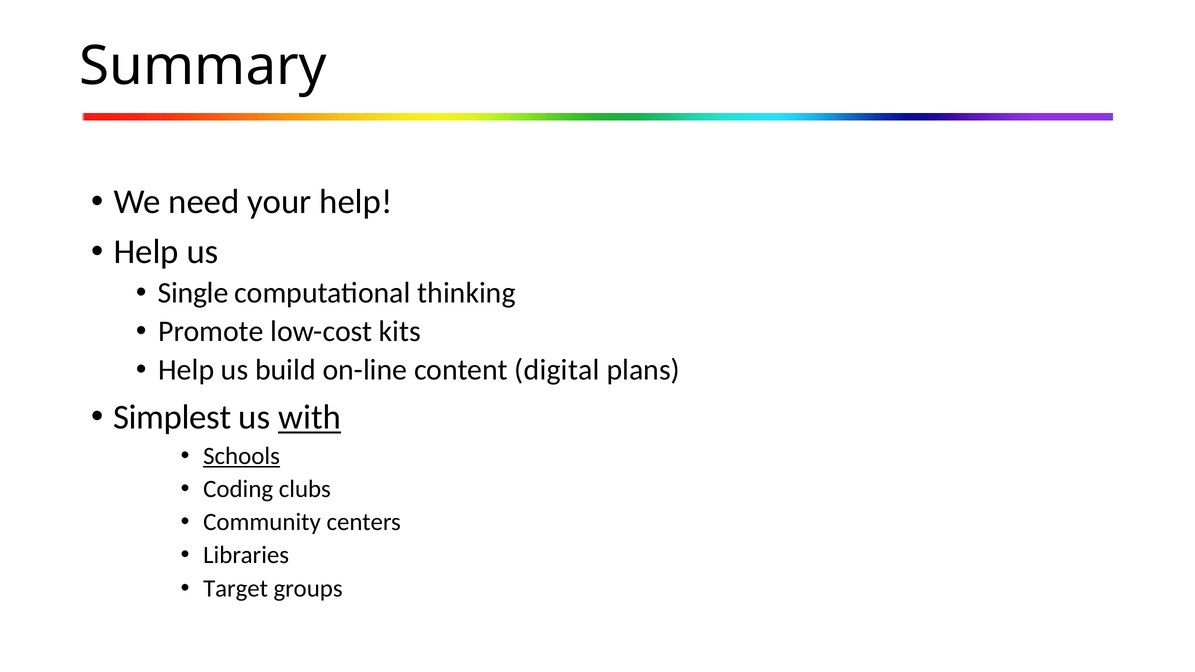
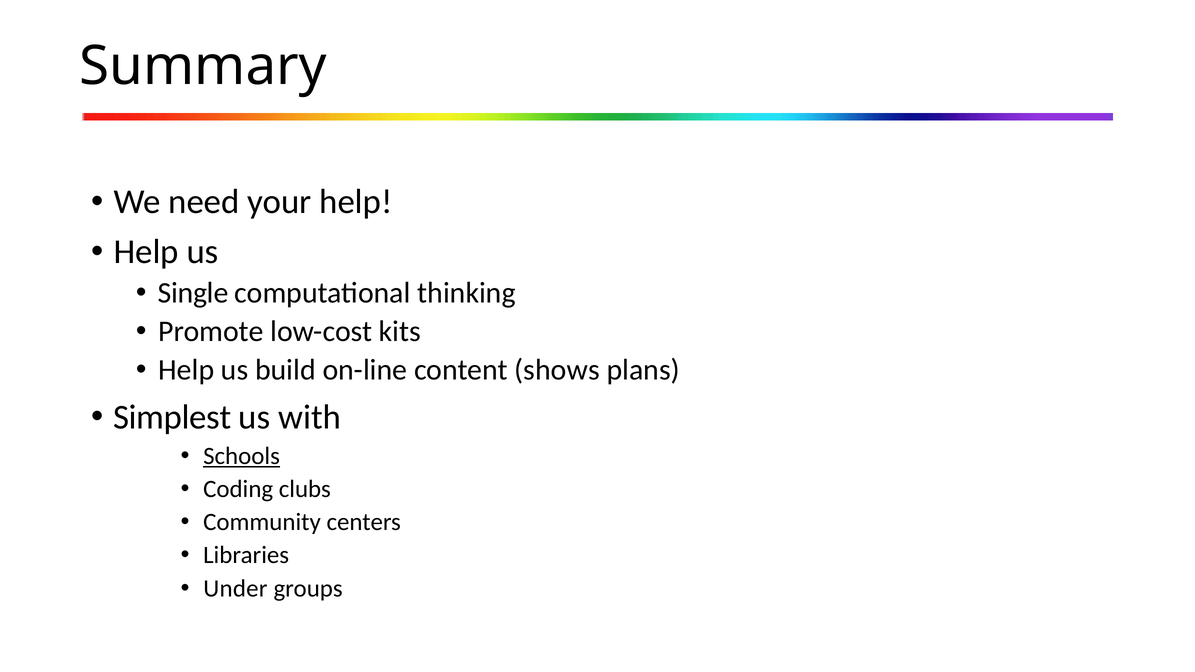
digital: digital -> shows (557, 370)
with underline: present -> none (310, 417)
Target: Target -> Under (235, 589)
